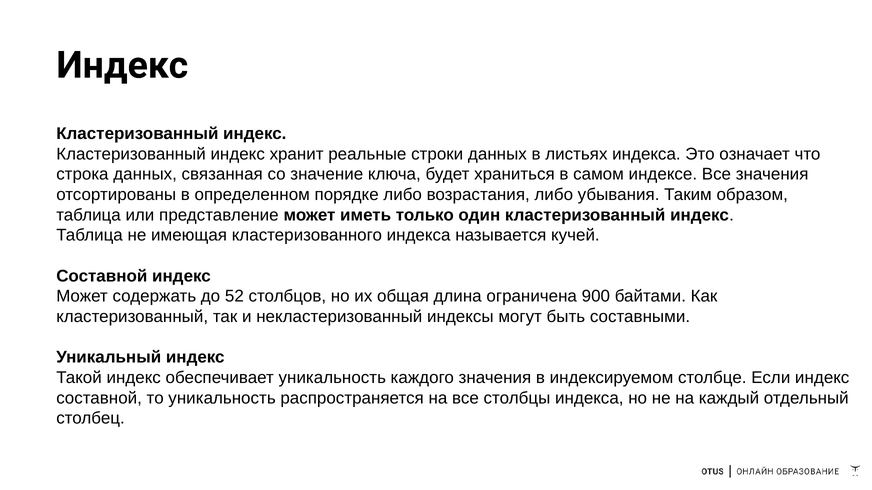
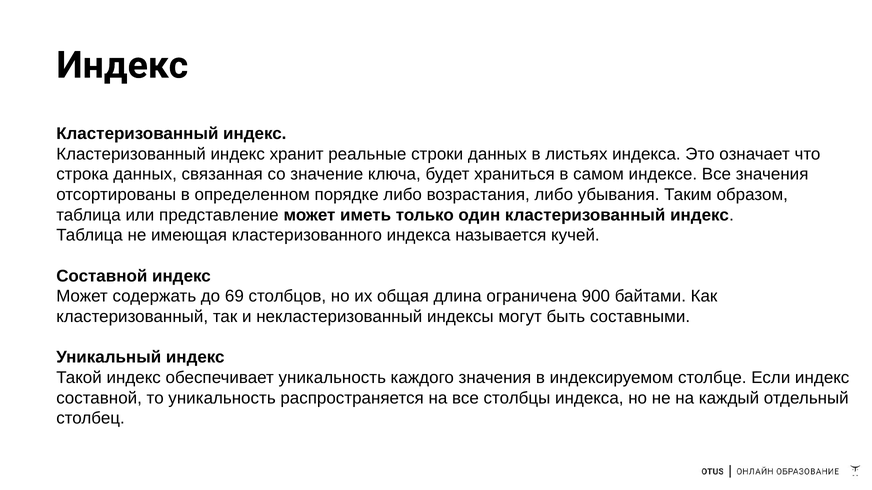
52: 52 -> 69 (234, 297)
